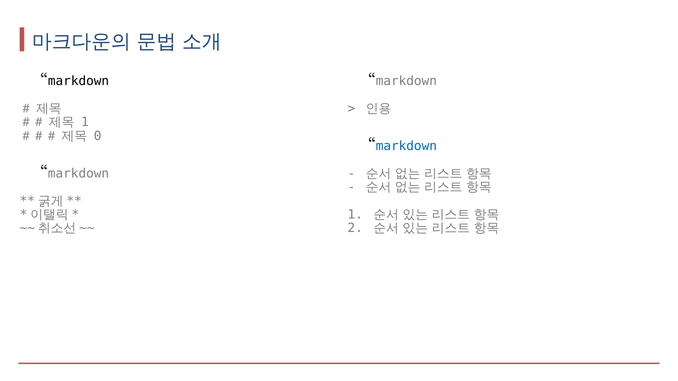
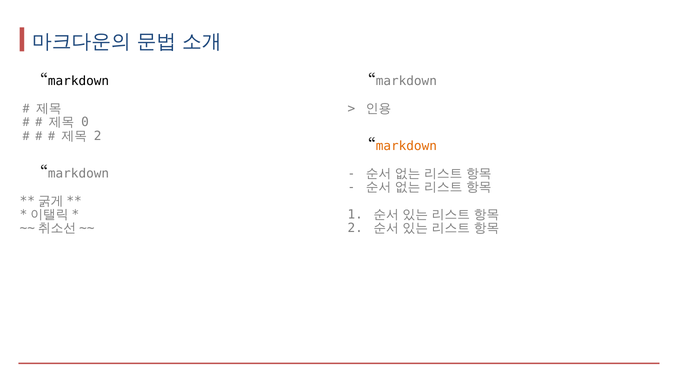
1: 1 -> 0 (85, 122)
0: 0 -> 2 (98, 136)
markdown colour: blue -> orange (406, 146)
